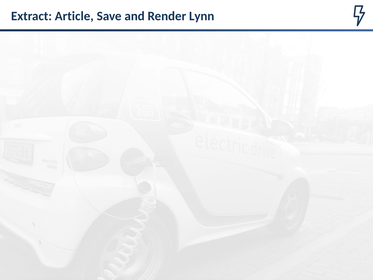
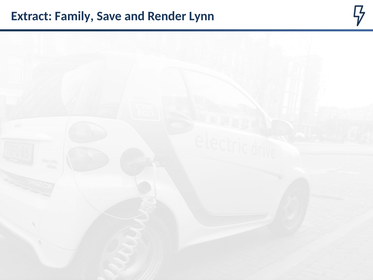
Article: Article -> Family (74, 16)
